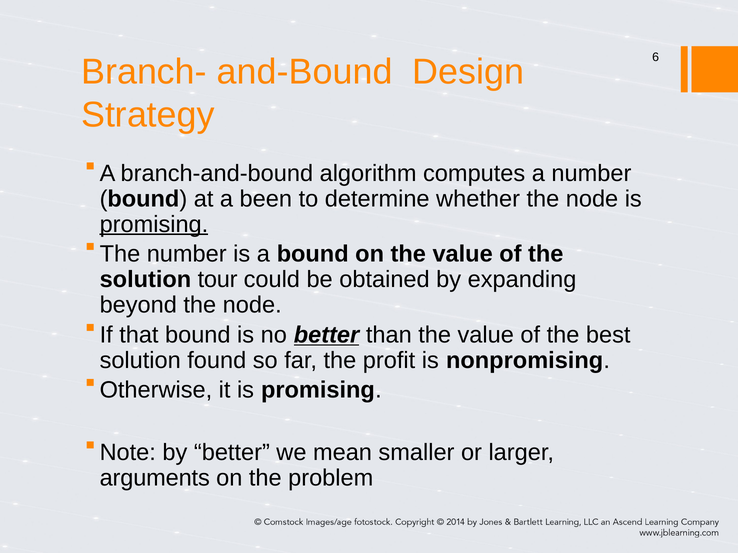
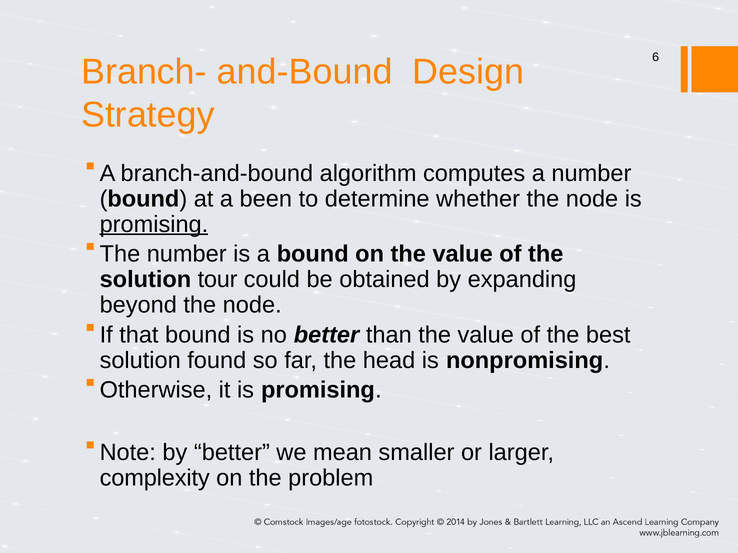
better underline: present -> none (327, 335)
profit: profit -> head (389, 361)
arguments: arguments -> complexity (155, 478)
